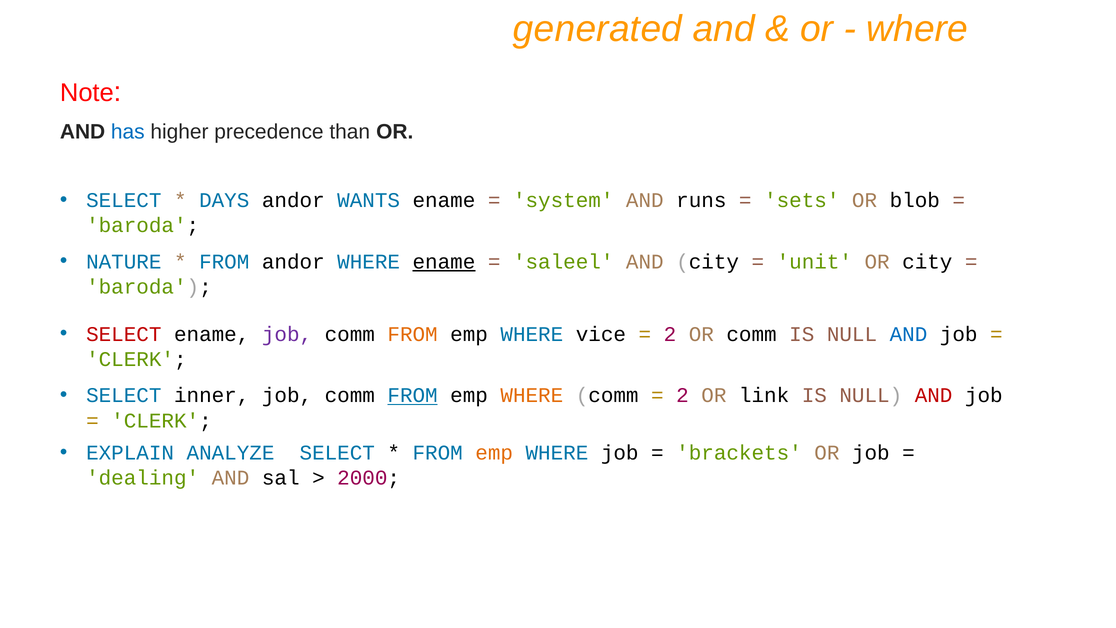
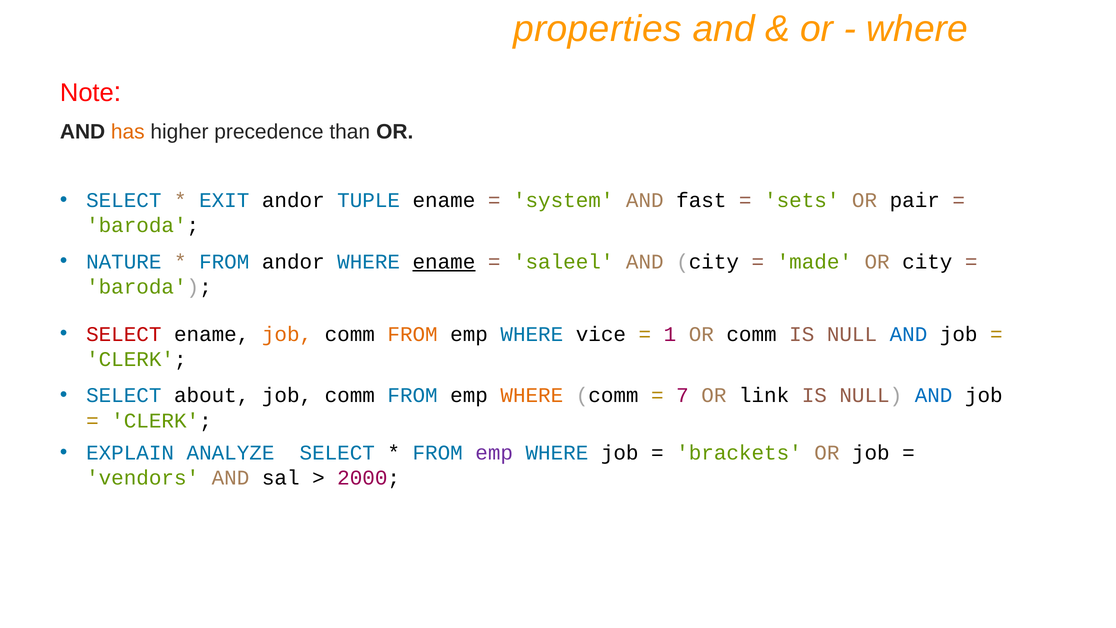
generated: generated -> properties (597, 29)
has colour: blue -> orange (128, 132)
DAYS: DAYS -> EXIT (224, 200)
WANTS: WANTS -> TUPLE (369, 200)
runs: runs -> fast (701, 200)
blob: blob -> pair (915, 200)
unit: unit -> made (814, 262)
job colour: purple -> orange (287, 334)
2: 2 -> 1 (670, 334)
inner: inner -> about (212, 395)
FROM underline: present -> none (413, 395)
2: 2 -> 7 (682, 395)
AND colour: red -> blue (934, 395)
emp colour: orange -> purple (494, 453)
dealing: dealing -> vendors (143, 478)
